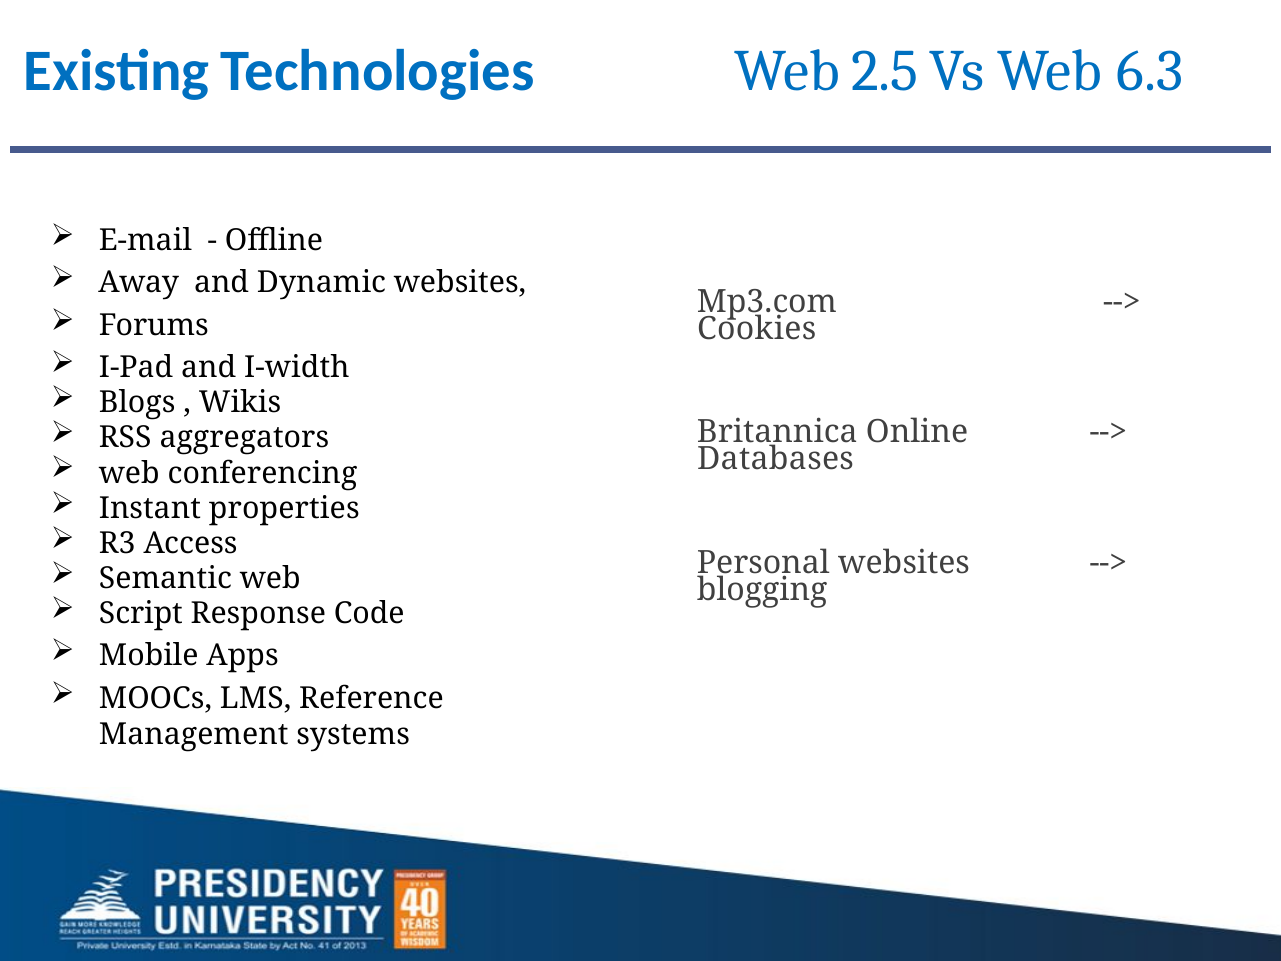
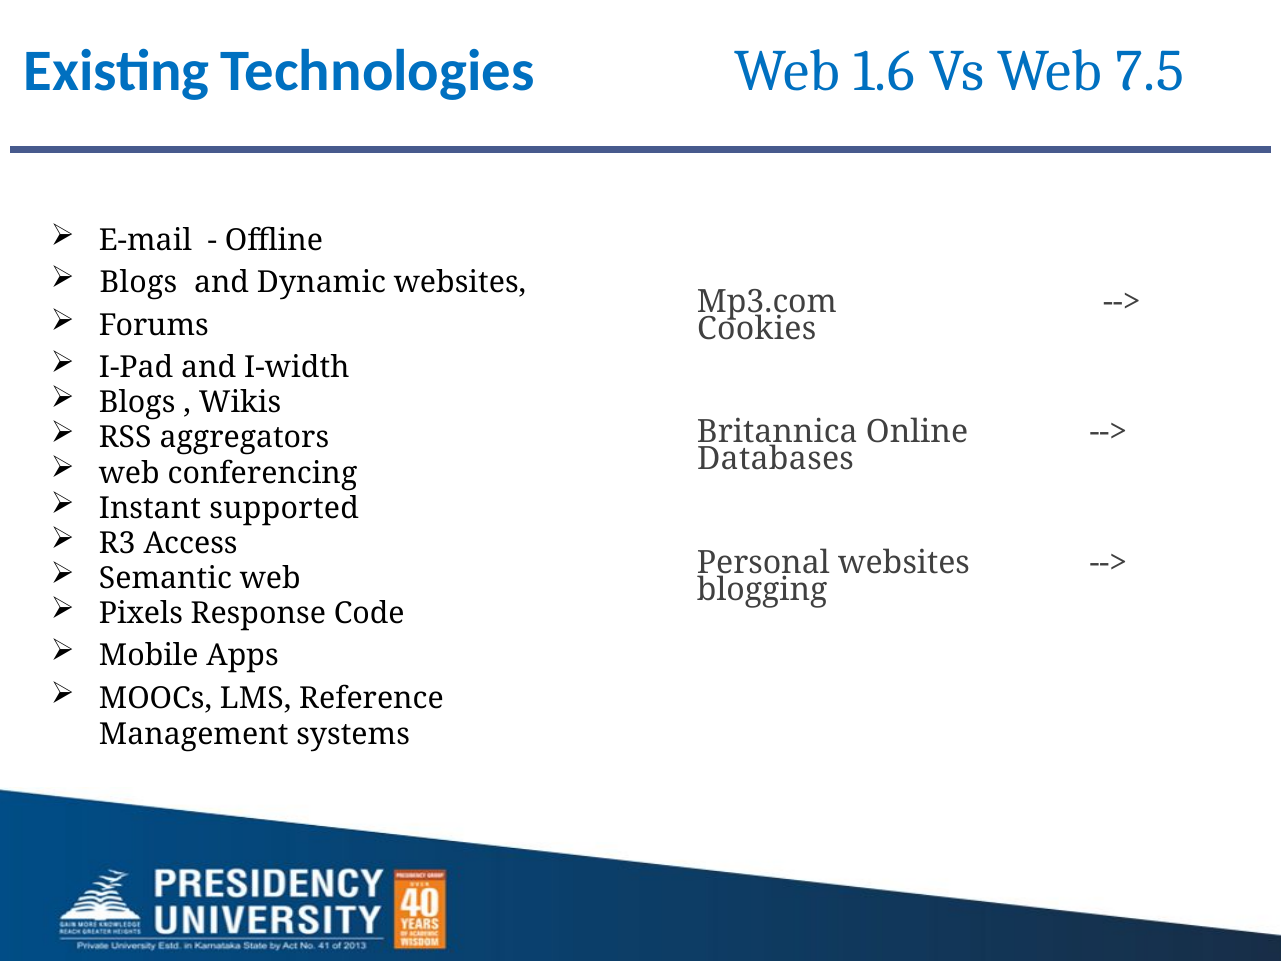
2.5: 2.5 -> 1.6 (884, 71)
6.3: 6.3 -> 7.5 (1150, 71)
Away: Away -> Blogs (138, 283)
properties: properties -> supported (284, 508)
Script: Script -> Pixels (141, 613)
